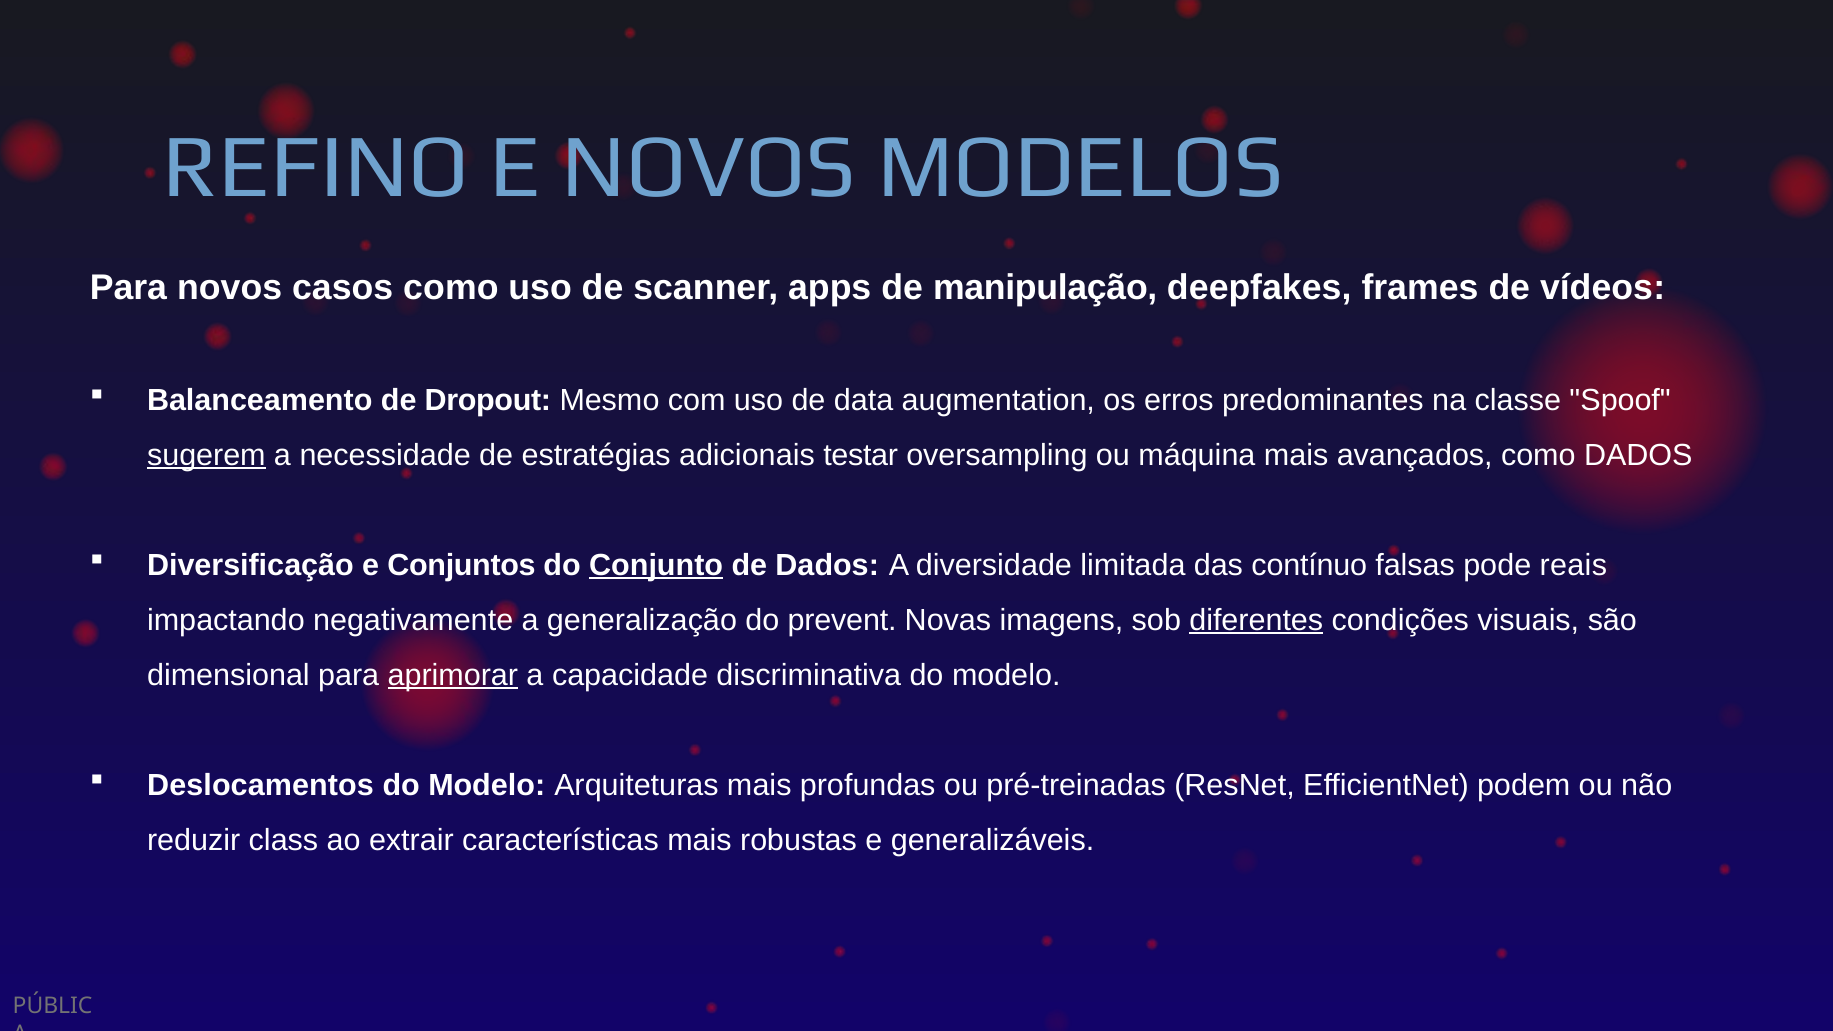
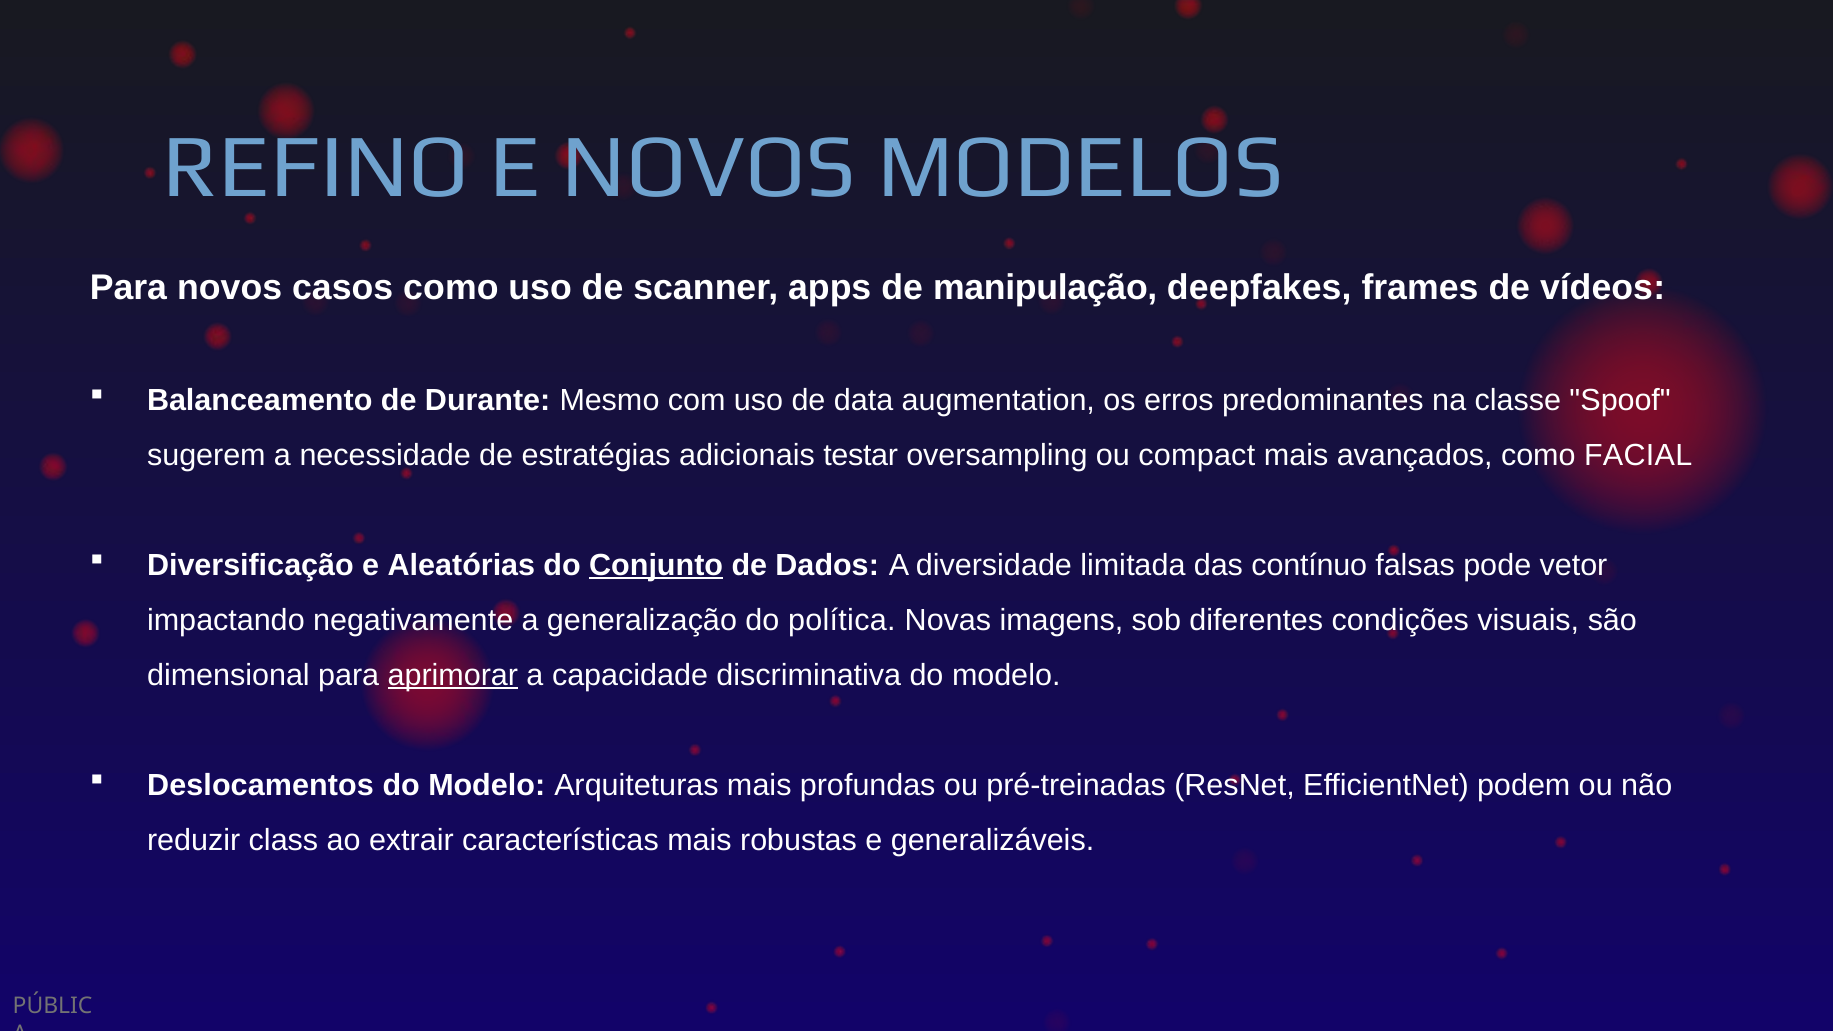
Dropout: Dropout -> Durante (488, 400)
sugerem underline: present -> none (206, 455)
máquina: máquina -> compact (1197, 455)
como DADOS: DADOS -> FACIAL (1638, 455)
Conjuntos: Conjuntos -> Aleatórias (461, 565)
reais: reais -> vetor (1574, 565)
prevent: prevent -> política (842, 620)
diferentes underline: present -> none (1256, 620)
